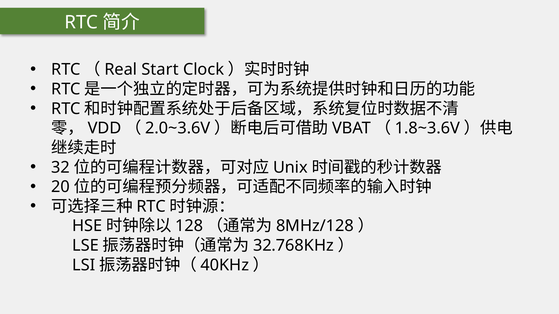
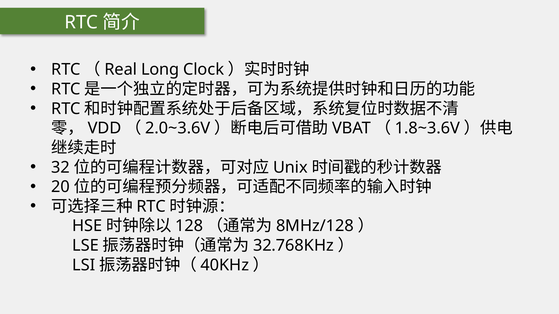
Start: Start -> Long (160, 70)
